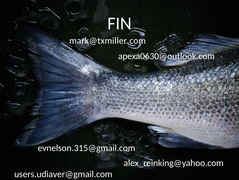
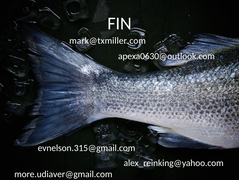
users.udiaver@gmail.com: users.udiaver@gmail.com -> more.udiaver@gmail.com (63, 173)
